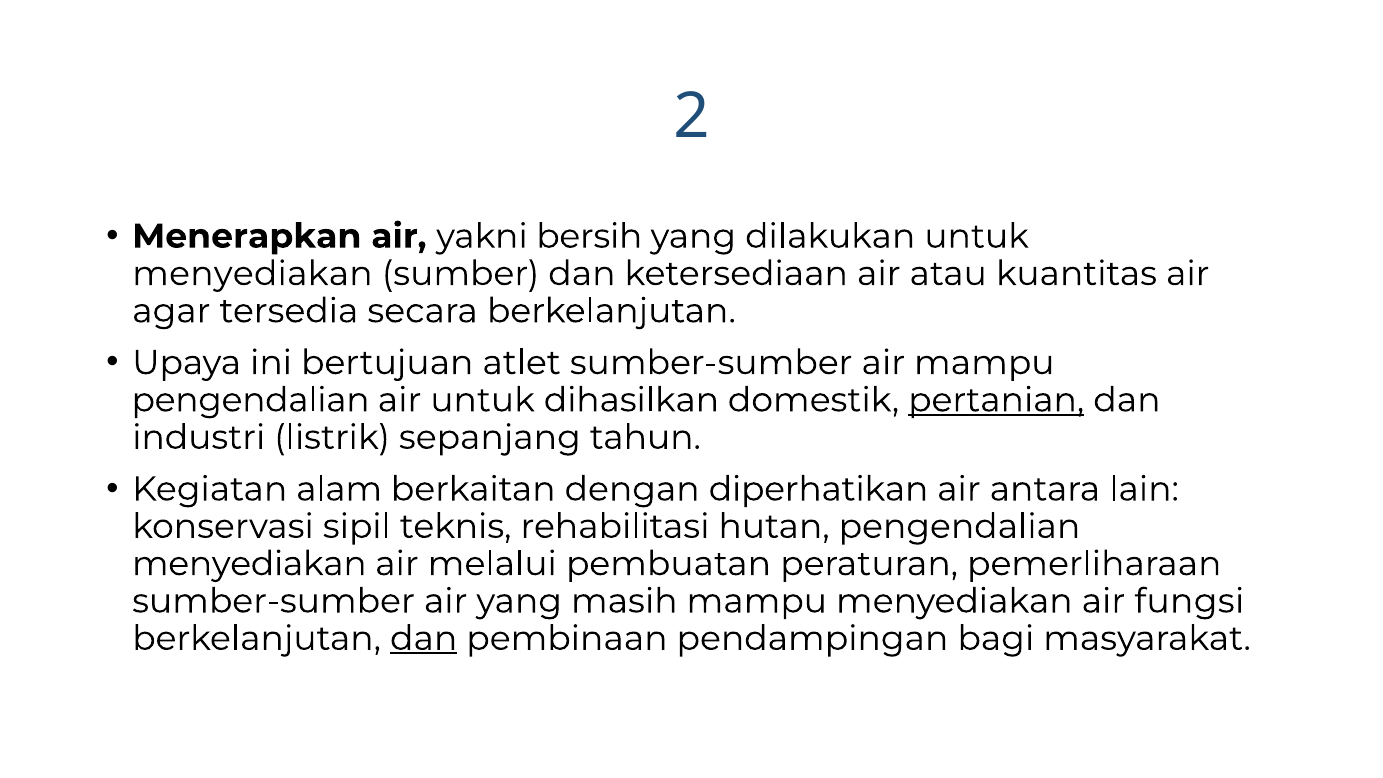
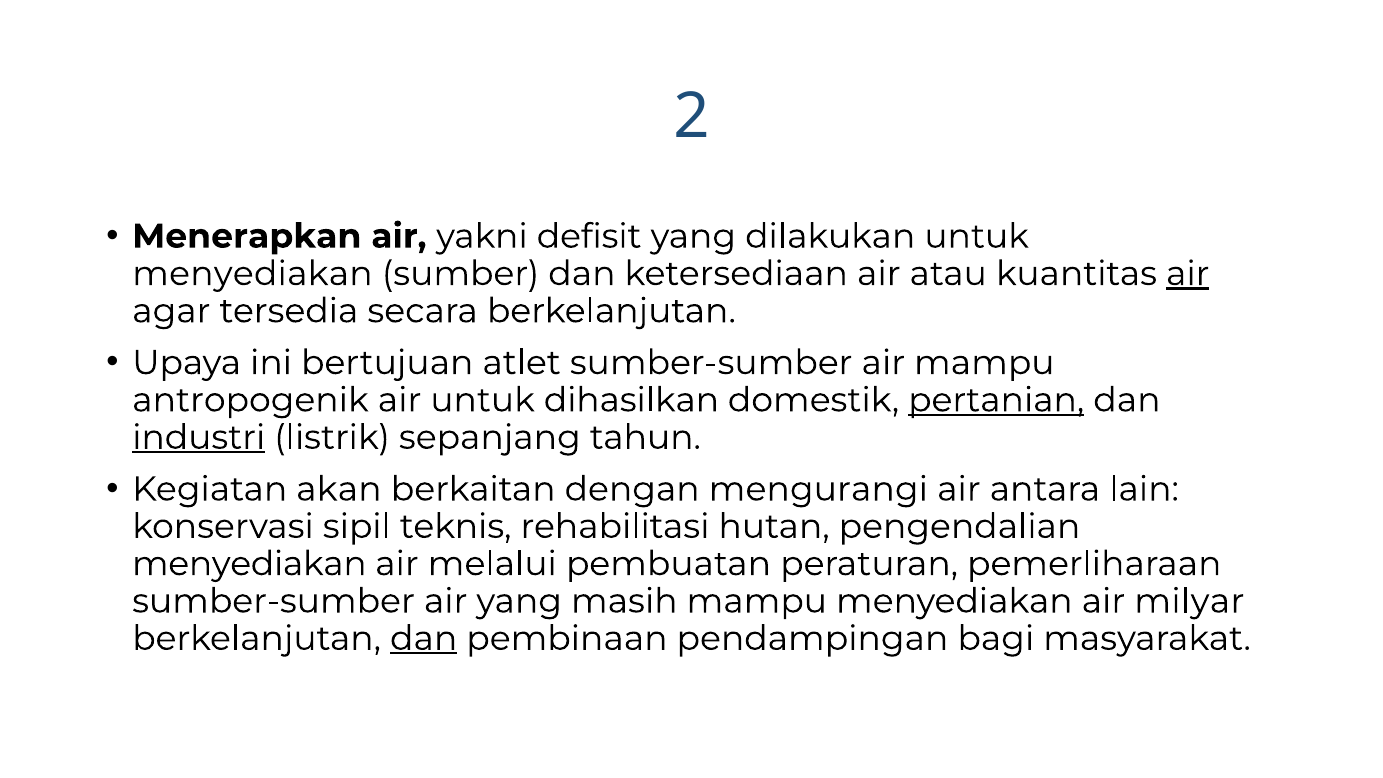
bersih: bersih -> defisit (589, 236)
air underline: none -> present (1188, 274)
pengendalian: pengendalian -> antropogenik (250, 400)
industri underline: none -> present (199, 437)
alam: alam -> akan (339, 489)
diperhatikan: diperhatikan -> mengurangi (818, 489)
fungsi: fungsi -> milyar (1189, 601)
